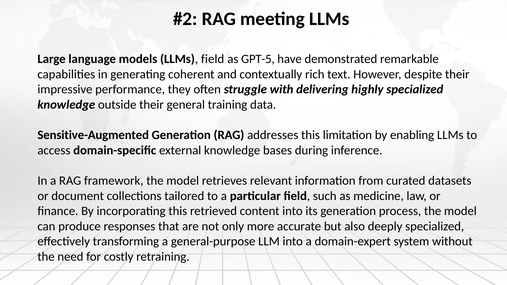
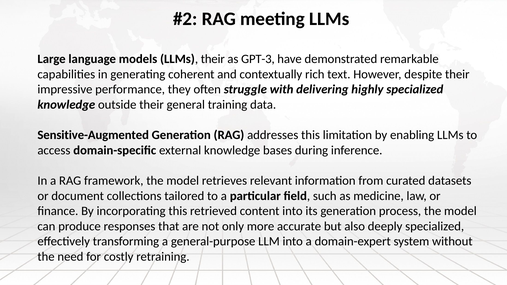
LLMs field: field -> their (213, 59)
GPT-5: GPT-5 -> GPT-3 (258, 59)
